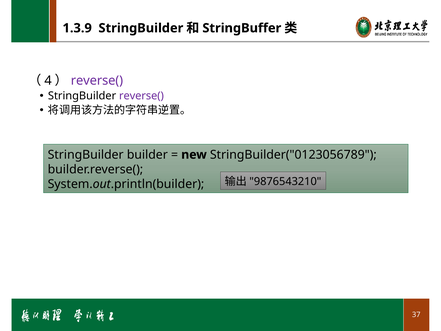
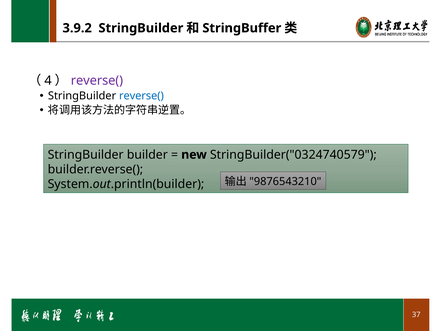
1.3.9: 1.3.9 -> 3.9.2 (77, 28)
reverse( colour: purple -> blue (141, 96)
StringBuilder("0123056789: StringBuilder("0123056789 -> StringBuilder("0324740579 (293, 155)
